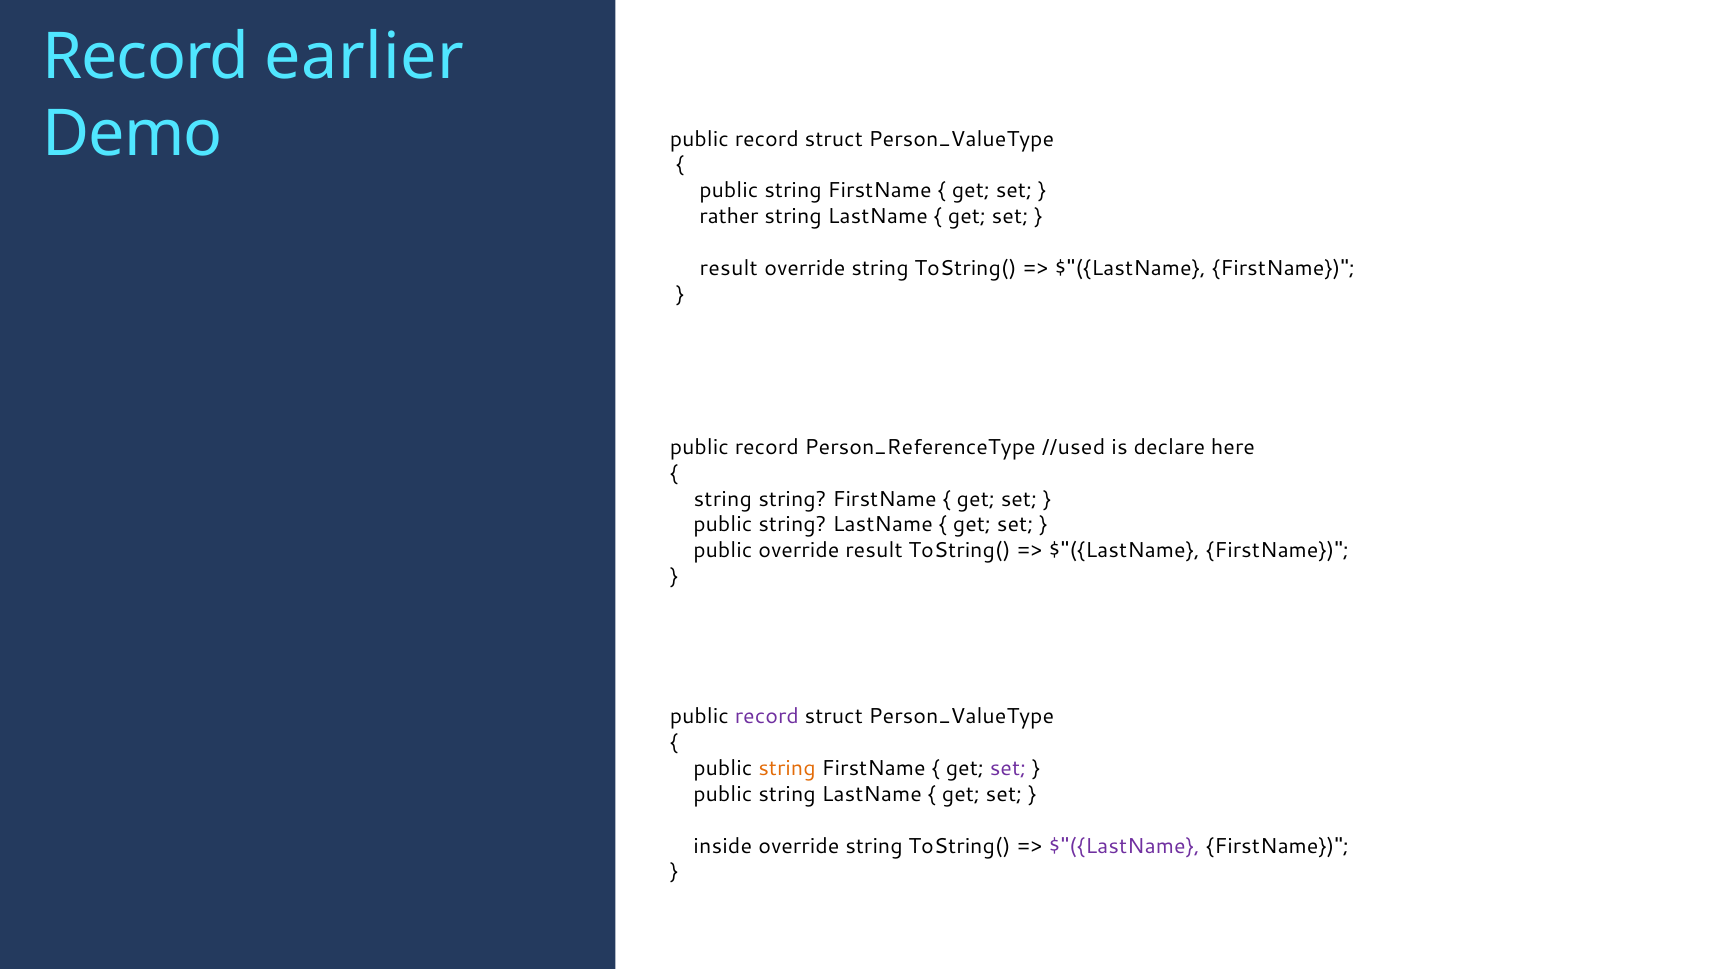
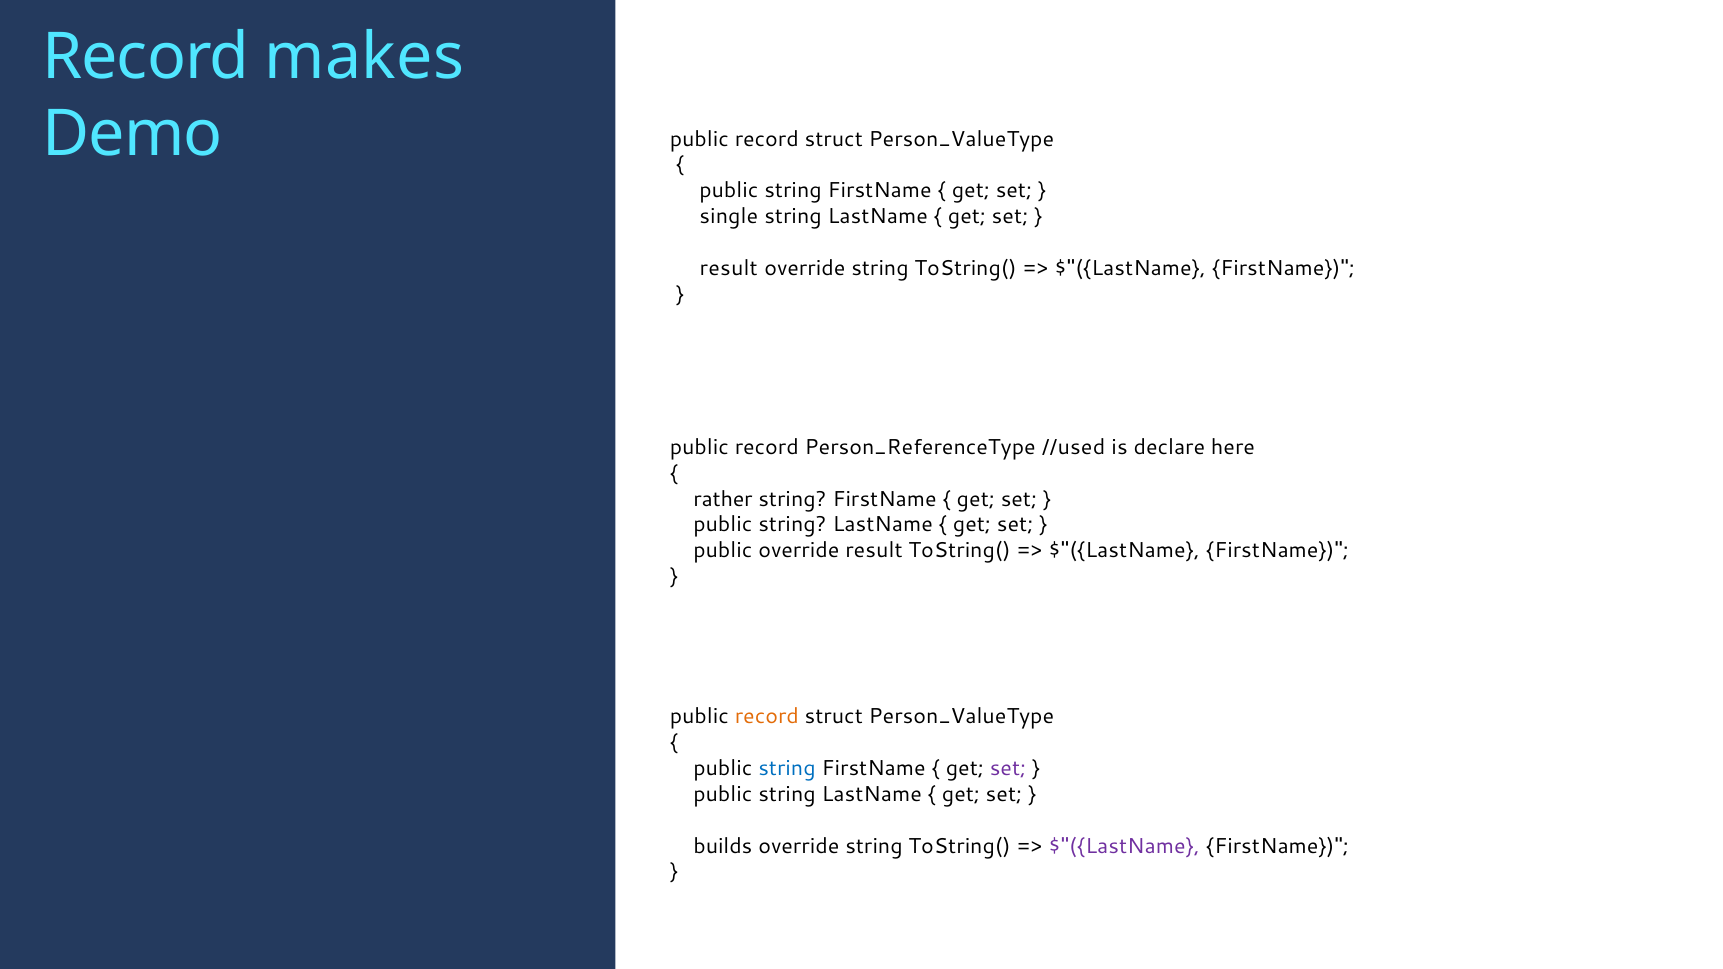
earlier: earlier -> makes (365, 57)
rather: rather -> single (729, 216)
string: string -> rather (723, 499)
record colour: purple -> orange (767, 717)
string colour: orange -> blue (787, 769)
inside: inside -> builds (723, 846)
